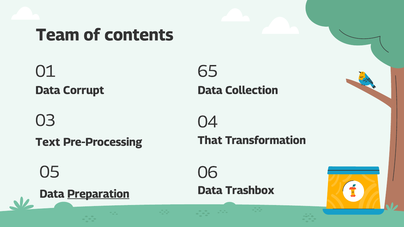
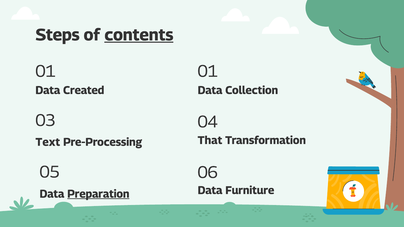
Team: Team -> Steps (58, 35)
contents underline: none -> present (139, 35)
01 65: 65 -> 01 (208, 71)
Corrupt: Corrupt -> Created (84, 90)
Trashbox: Trashbox -> Furniture (250, 191)
